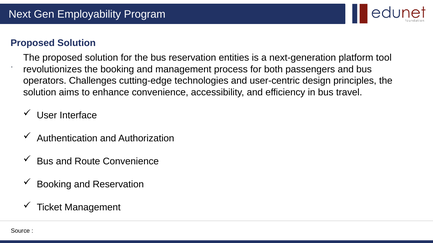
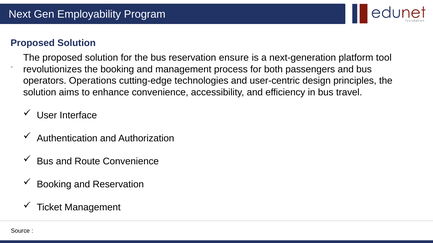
entities: entities -> ensure (234, 58)
Challenges: Challenges -> Operations (93, 81)
